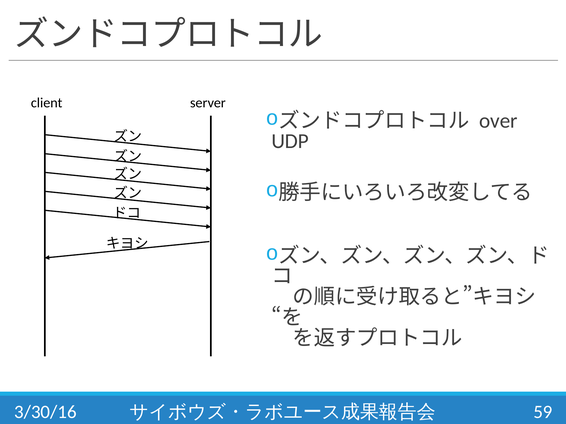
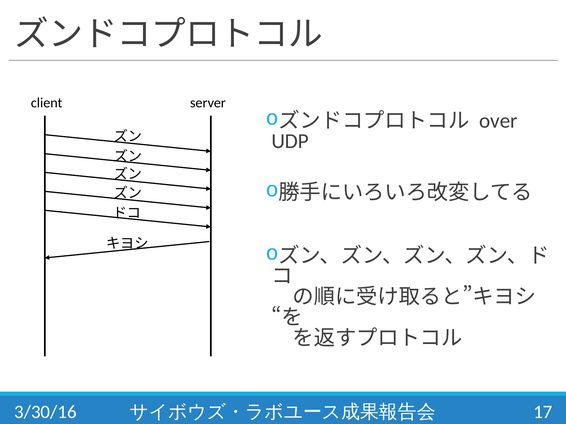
59: 59 -> 17 (543, 412)
